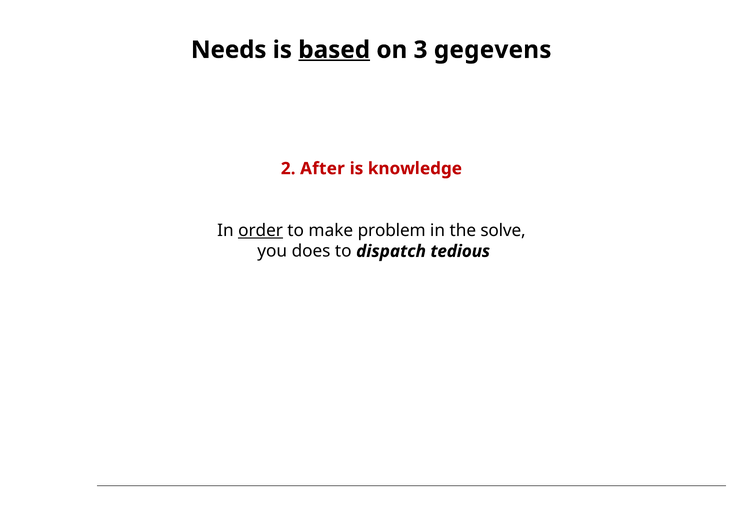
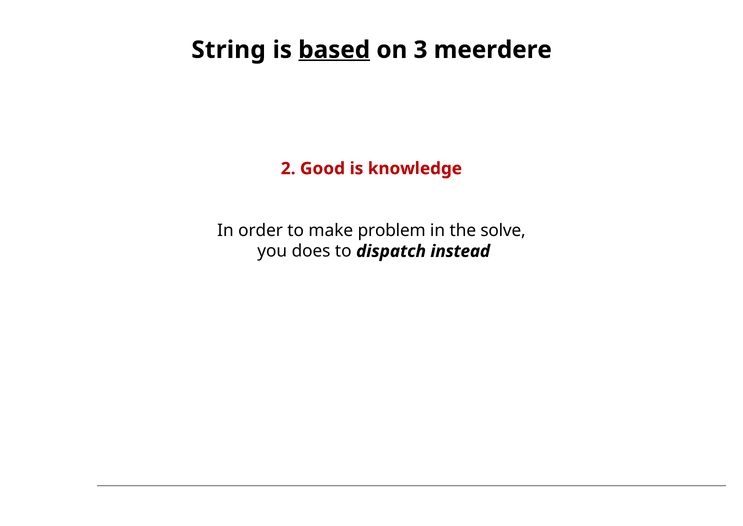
Needs: Needs -> String (229, 50)
gegevens: gegevens -> meerdere (493, 50)
After: After -> Good (323, 168)
order underline: present -> none (261, 230)
tedious: tedious -> instead (460, 251)
